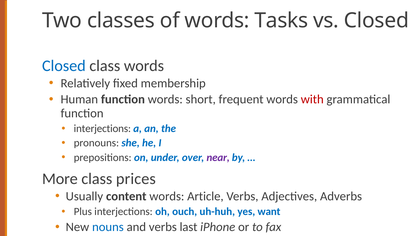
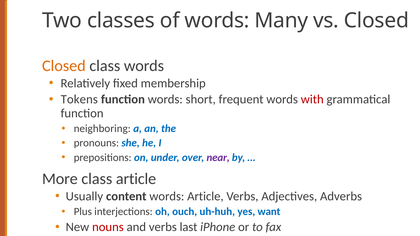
Tasks: Tasks -> Many (281, 21)
Closed colour: blue -> orange (64, 66)
Human: Human -> Tokens (79, 100)
interjections: interjections -> neighboring (102, 129)
class prices: prices -> article (136, 179)
nouns colour: blue -> red (108, 227)
